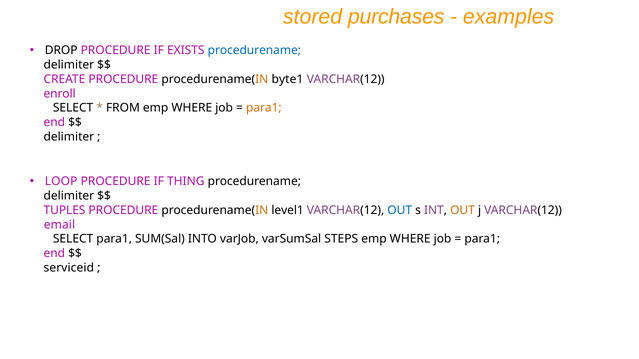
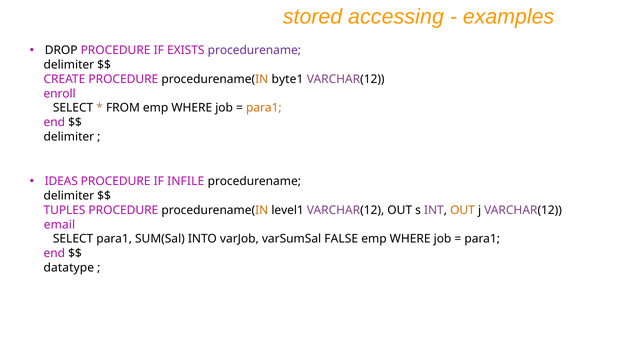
purchases: purchases -> accessing (396, 17)
procedurename colour: blue -> purple (254, 51)
LOOP: LOOP -> IDEAS (61, 182)
THING: THING -> INFILE (186, 182)
OUT colour: blue -> black (400, 210)
STEPS: STEPS -> FALSE (341, 239)
serviceid: serviceid -> datatype (69, 268)
